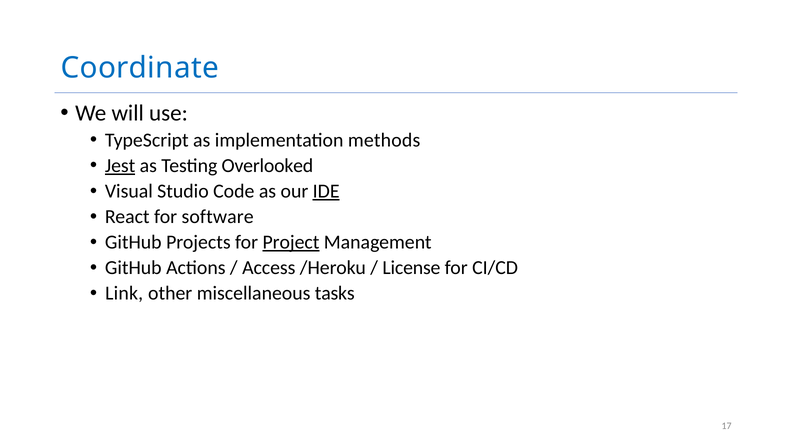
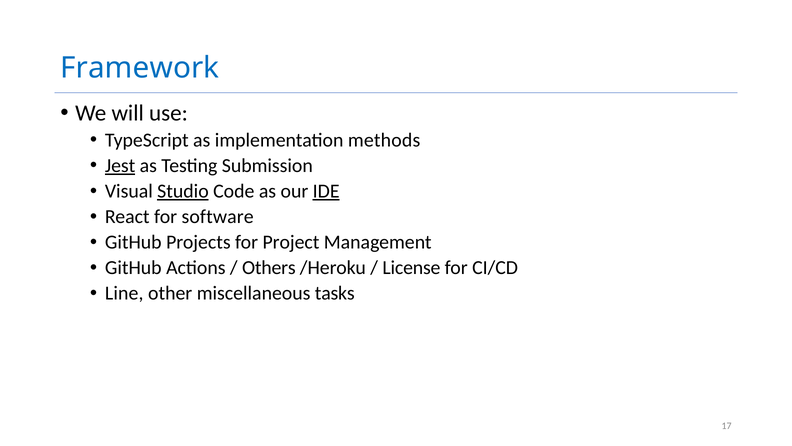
Coordinate: Coordinate -> Framework (140, 68)
Overlooked: Overlooked -> Submission (267, 166)
Studio underline: none -> present (183, 191)
Project underline: present -> none (291, 242)
Access: Access -> Others (269, 268)
Link: Link -> Line (124, 293)
